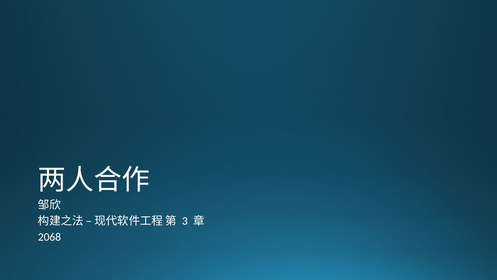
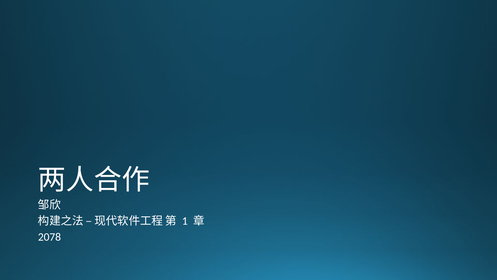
3: 3 -> 1 (185, 221)
2068: 2068 -> 2078 (49, 237)
